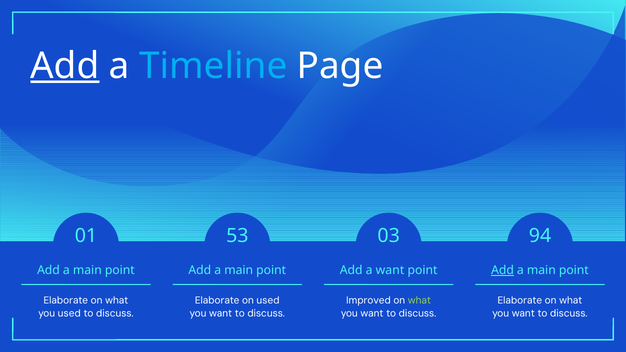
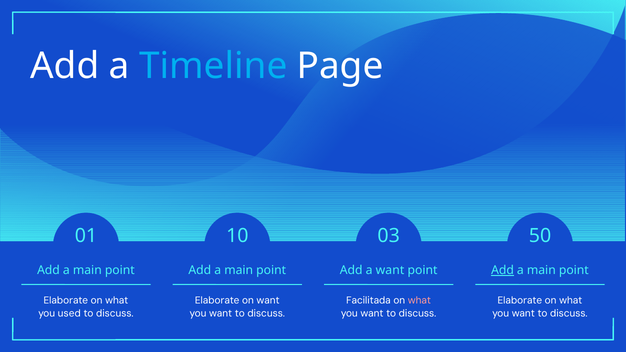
Add underline: present -> none (65, 66)
53: 53 -> 10 (237, 236)
94: 94 -> 50 (540, 236)
on used: used -> want (268, 301)
Improved: Improved -> Facilitada (368, 301)
what colour: light green -> pink (419, 301)
